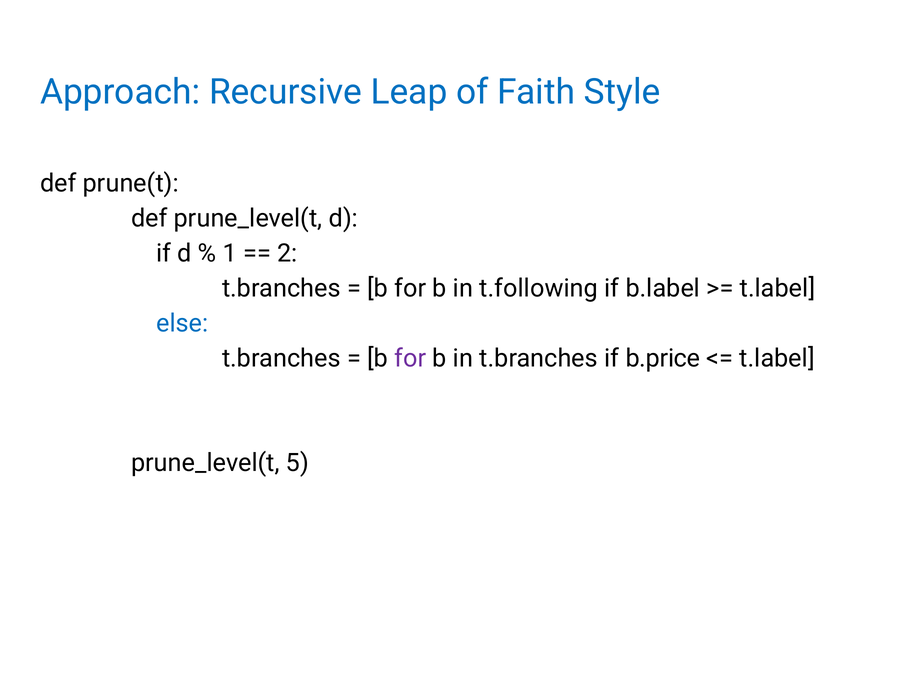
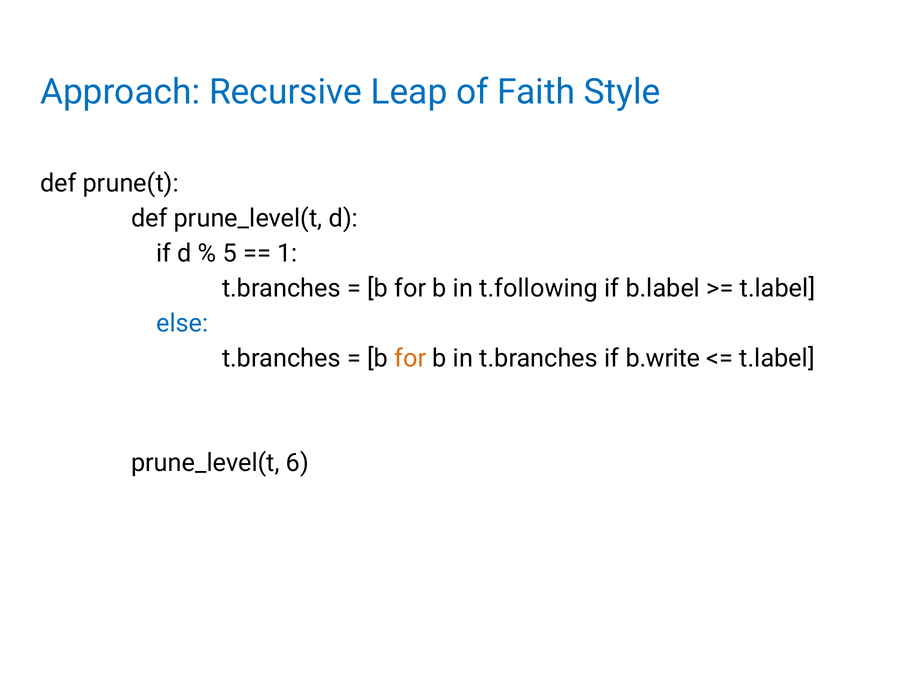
1: 1 -> 5 (230, 253)
2: 2 -> 1 (287, 253)
for colour: purple -> orange (410, 358)
b.price: b.price -> b.write (663, 358)
5: 5 -> 6 (297, 463)
